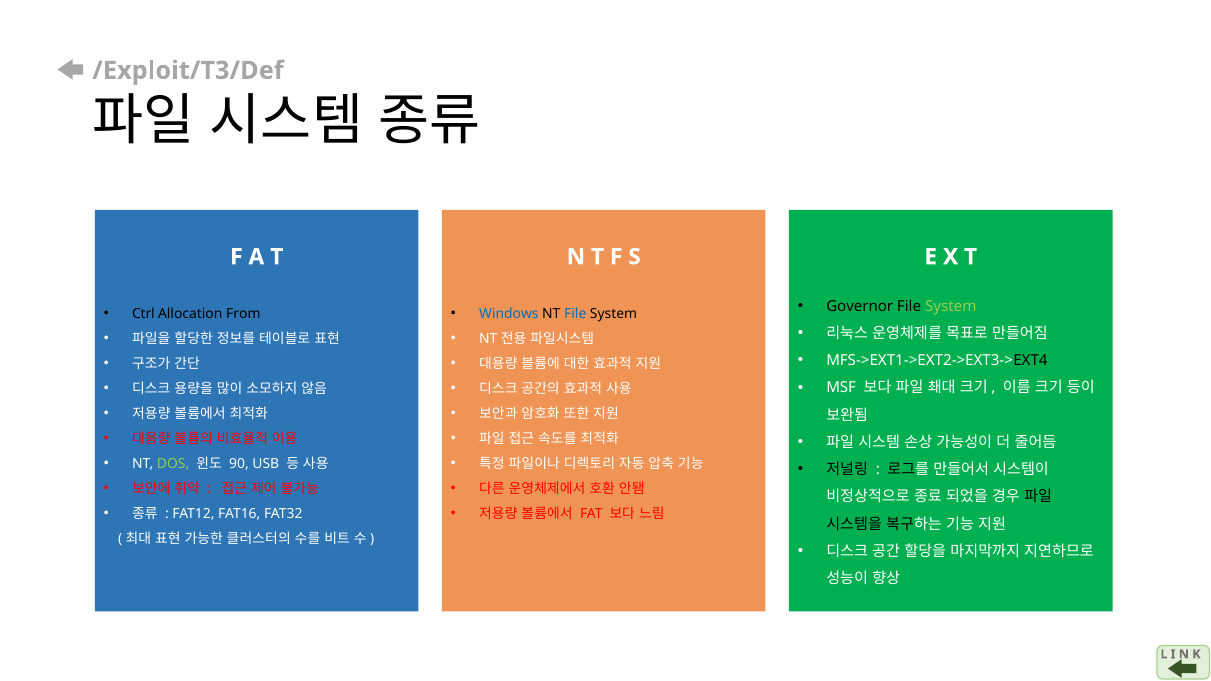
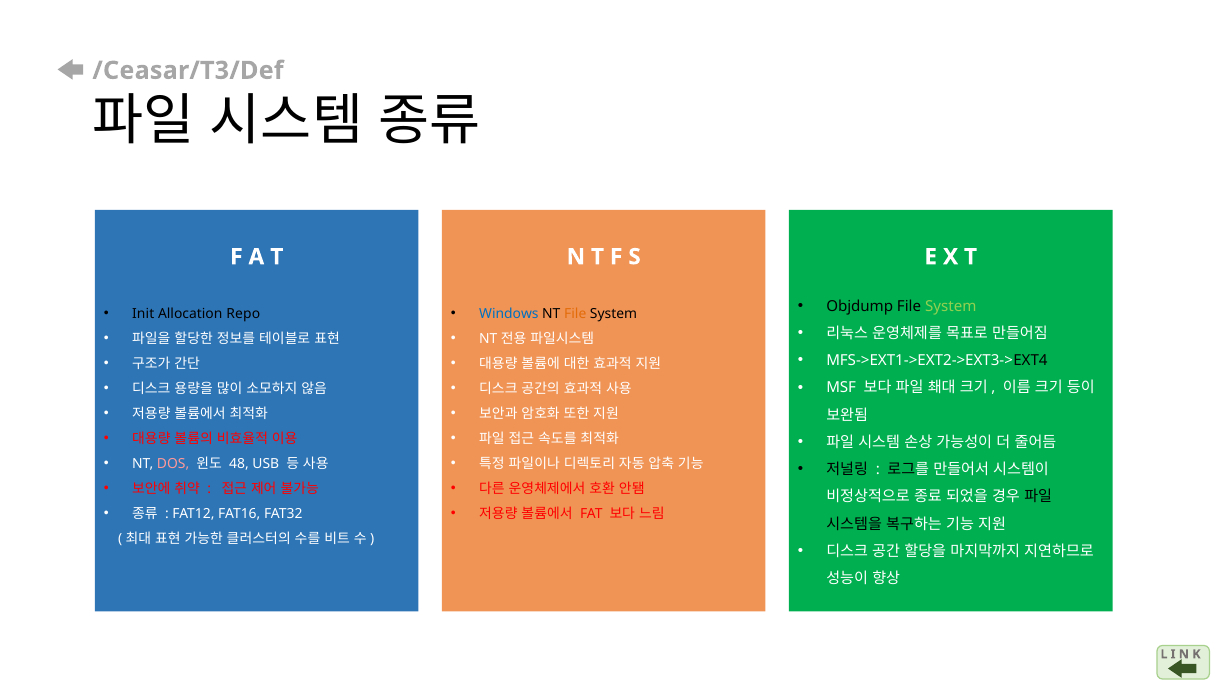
/Exploit/T3/Def: /Exploit/T3/Def -> /Ceasar/T3/Def (188, 71)
Governor: Governor -> Objdump (860, 306)
Ctrl: Ctrl -> Init (143, 314)
From: From -> Repo (243, 314)
File colour: blue -> orange (575, 314)
DOS colour: light green -> pink (173, 464)
90: 90 -> 48 (239, 464)
